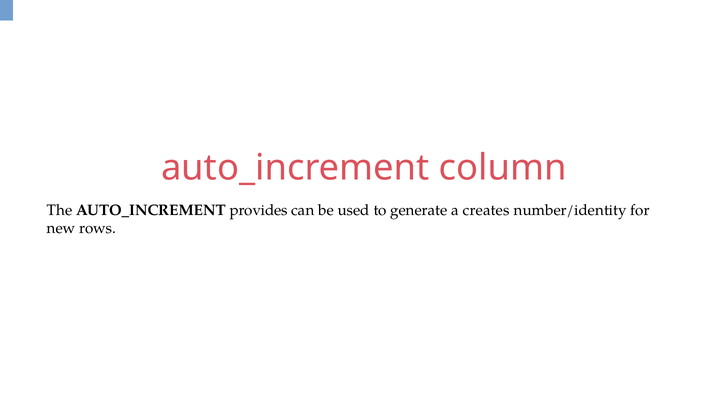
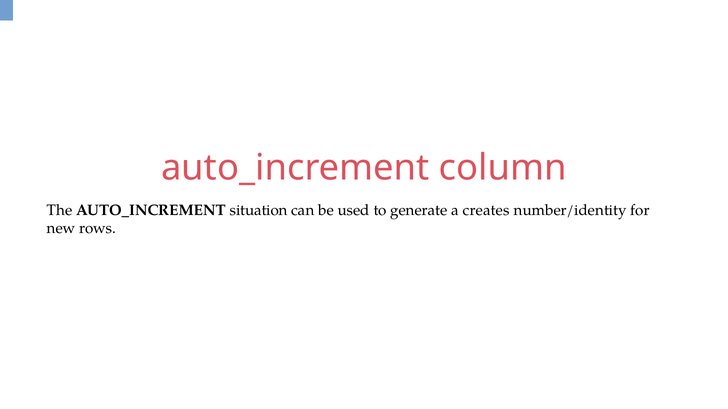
provides: provides -> situation (259, 210)
